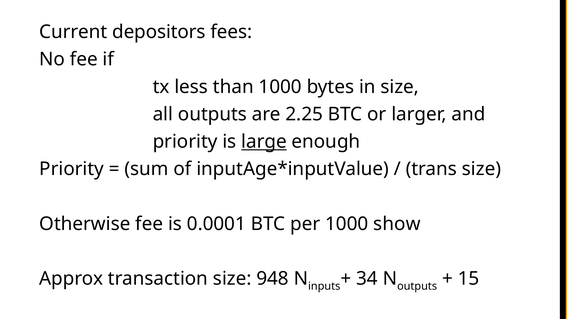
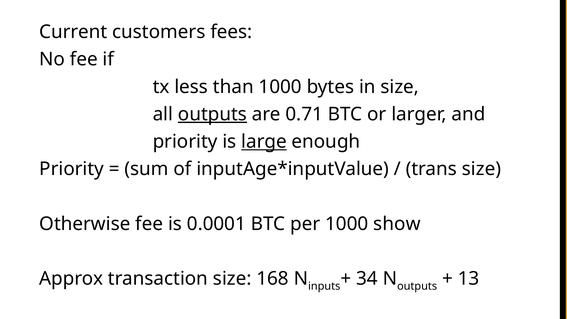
depositors: depositors -> customers (159, 32)
outputs underline: none -> present (212, 114)
2.25: 2.25 -> 0.71 (304, 114)
948: 948 -> 168 (273, 279)
15: 15 -> 13 (469, 279)
